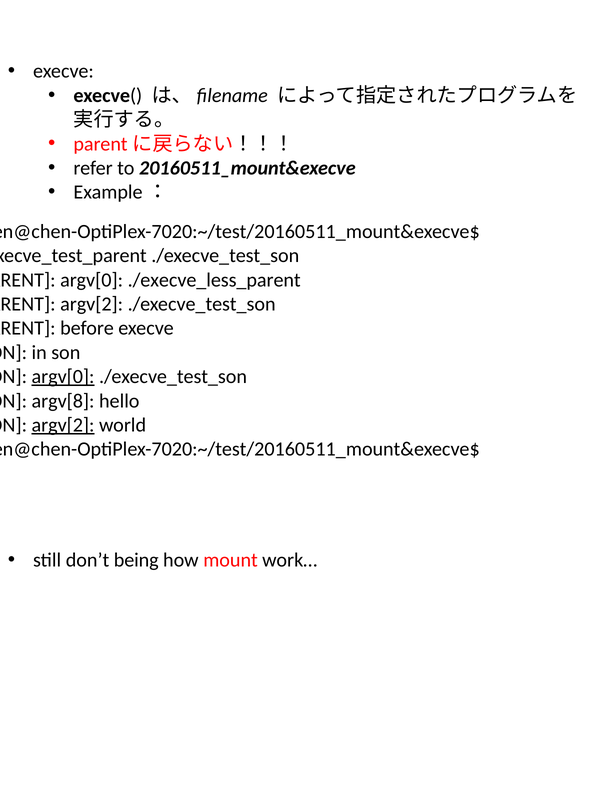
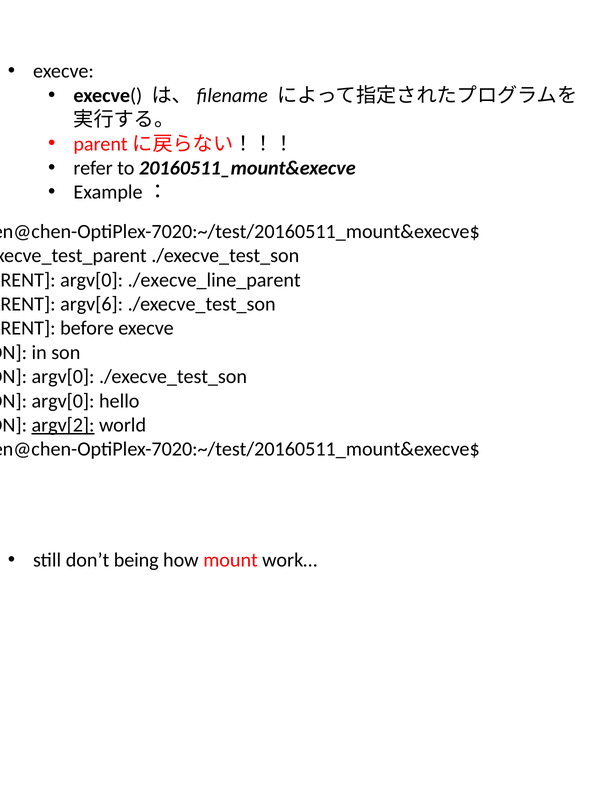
./execve_less_parent: ./execve_less_parent -> ./execve_line_parent (214, 280)
argv[2: argv[2 -> argv[6 (92, 304)
argv[0 underline: present -> none (63, 377)
argv[8: argv[8 -> argv[0 (63, 401)
